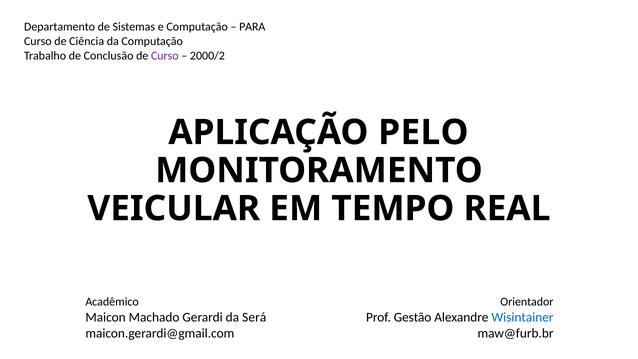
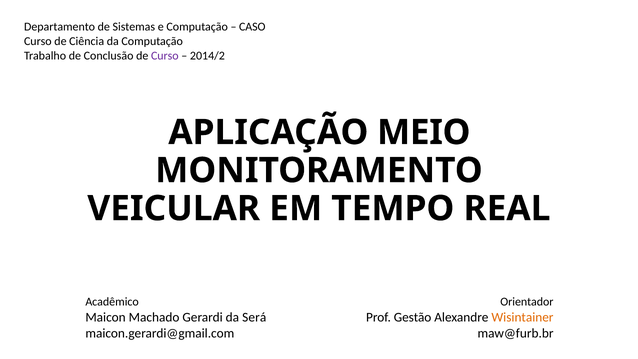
PARA: PARA -> CASO (252, 27)
2000/2: 2000/2 -> 2014/2 (207, 56)
PELO: PELO -> MEIO (424, 132)
Wisintainer colour: blue -> orange (522, 317)
